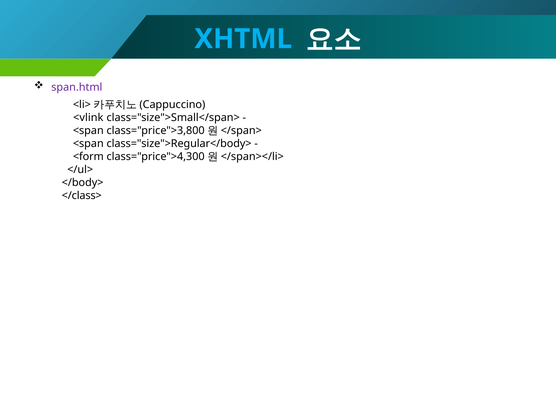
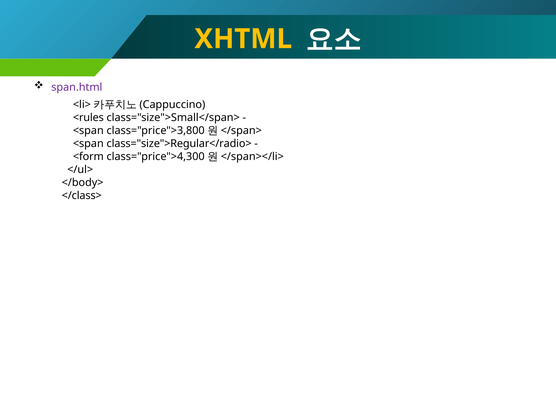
XHTML colour: light blue -> yellow (243, 39)
<vlink: <vlink -> <rules (88, 118)
class="size">Regular</body>: class="size">Regular</body> -> class="size">Regular</radio> (179, 144)
